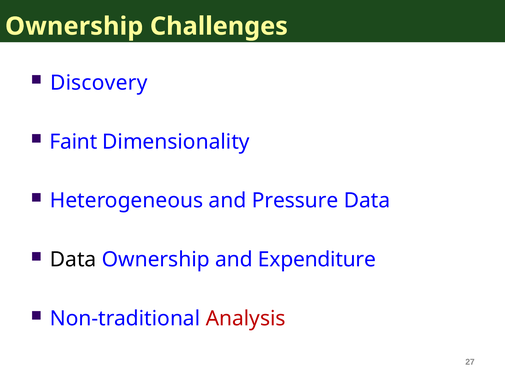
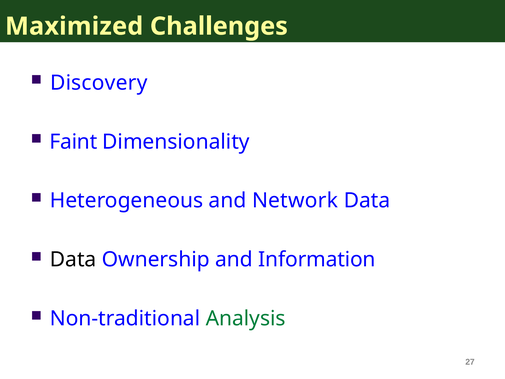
Ownership: Ownership -> Maximized (74, 26)
Pressure: Pressure -> Network (295, 201)
Expenditure: Expenditure -> Information (317, 260)
Analysis colour: red -> green (246, 318)
